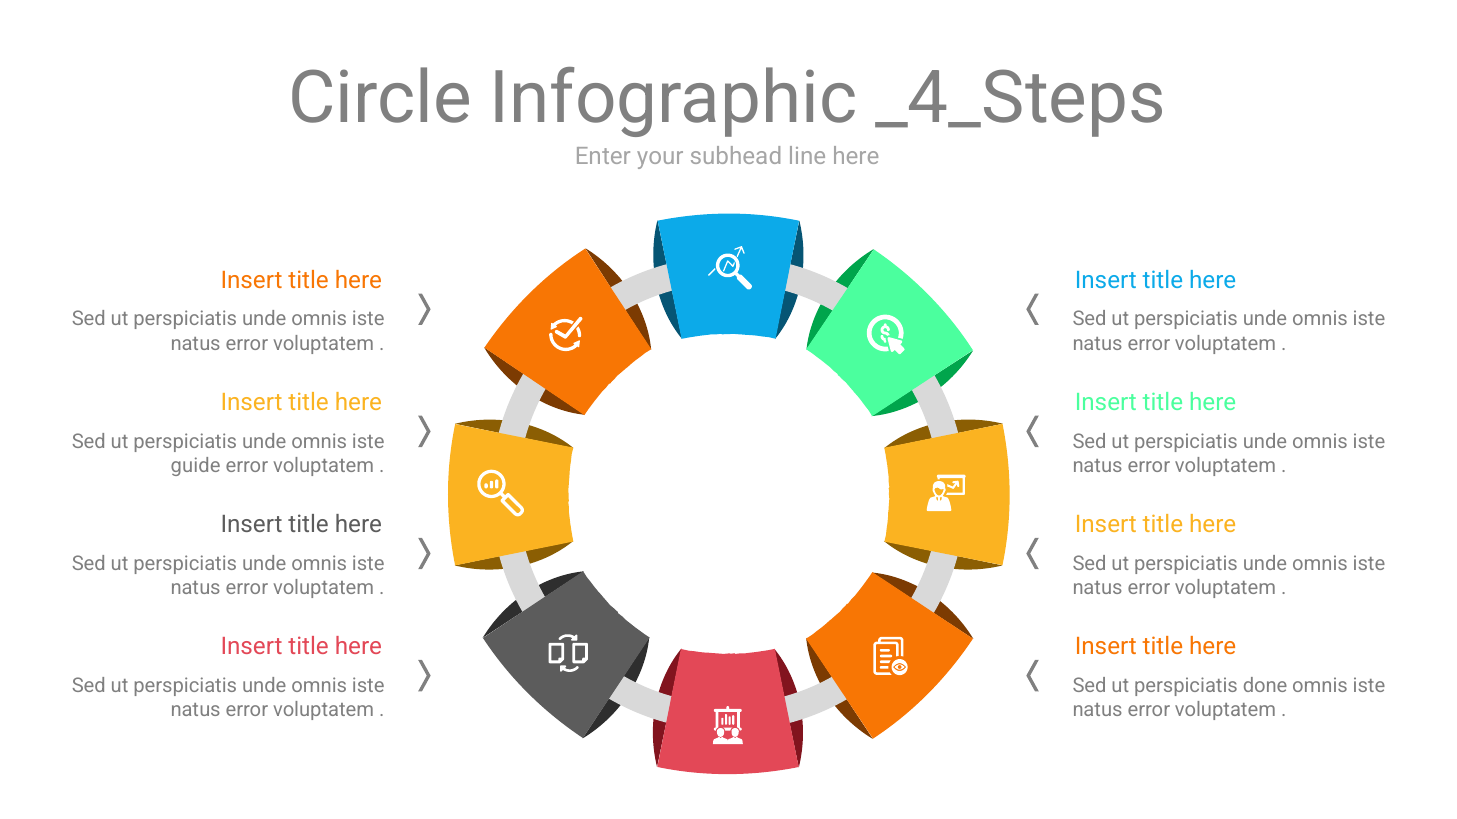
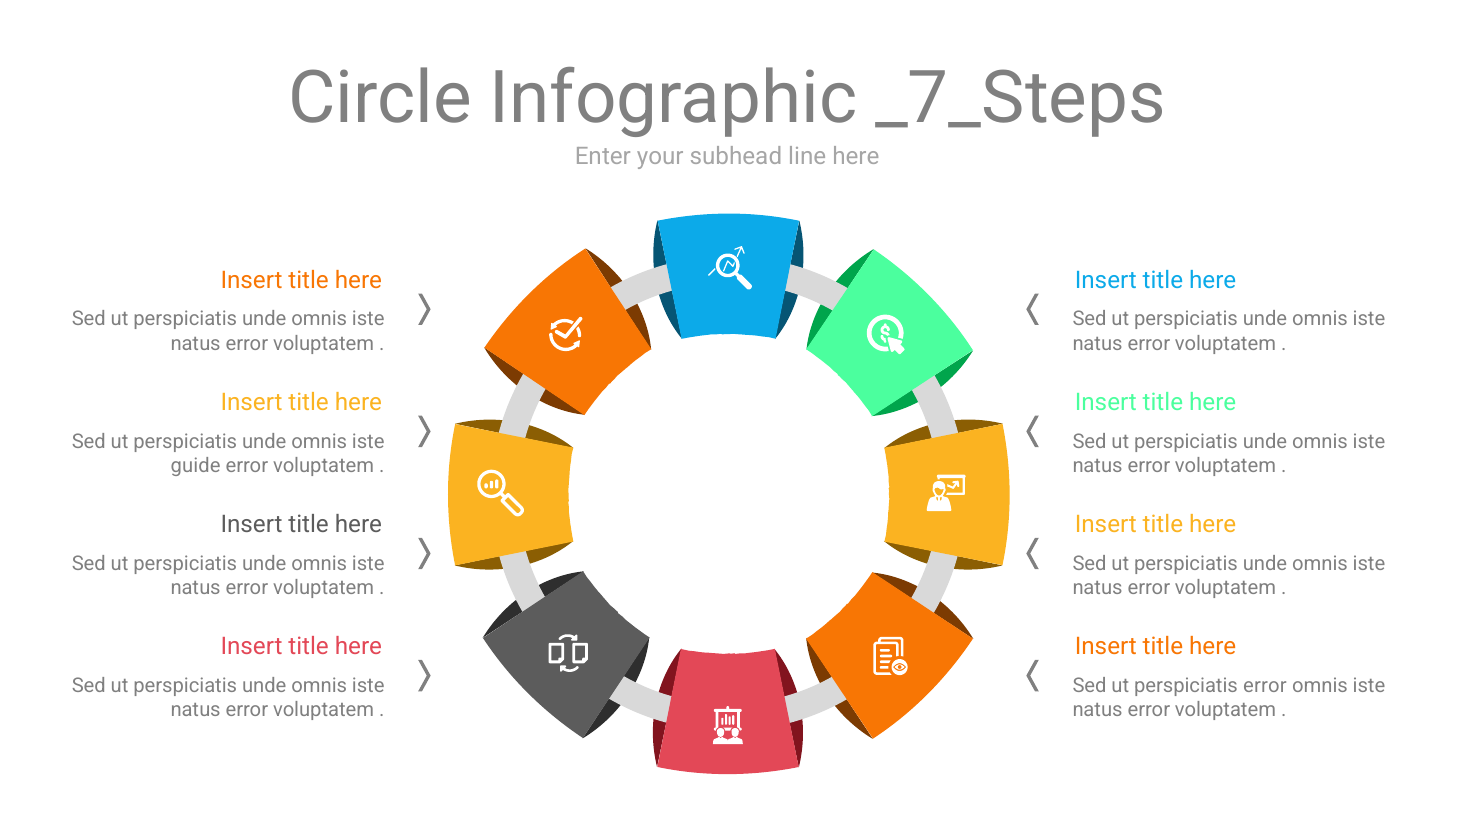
_4_Steps: _4_Steps -> _7_Steps (1021, 99)
perspiciatis done: done -> error (1265, 686)
